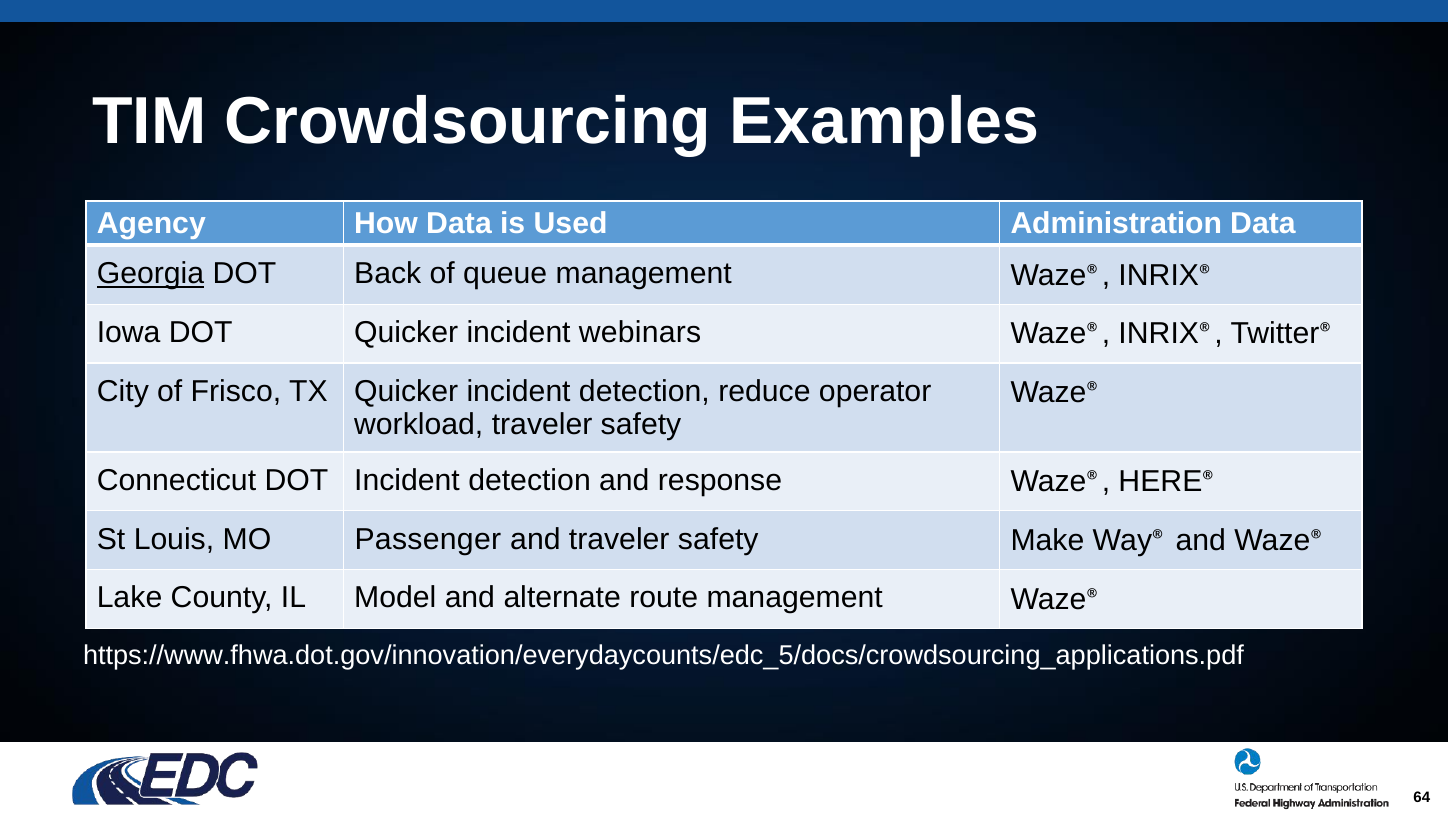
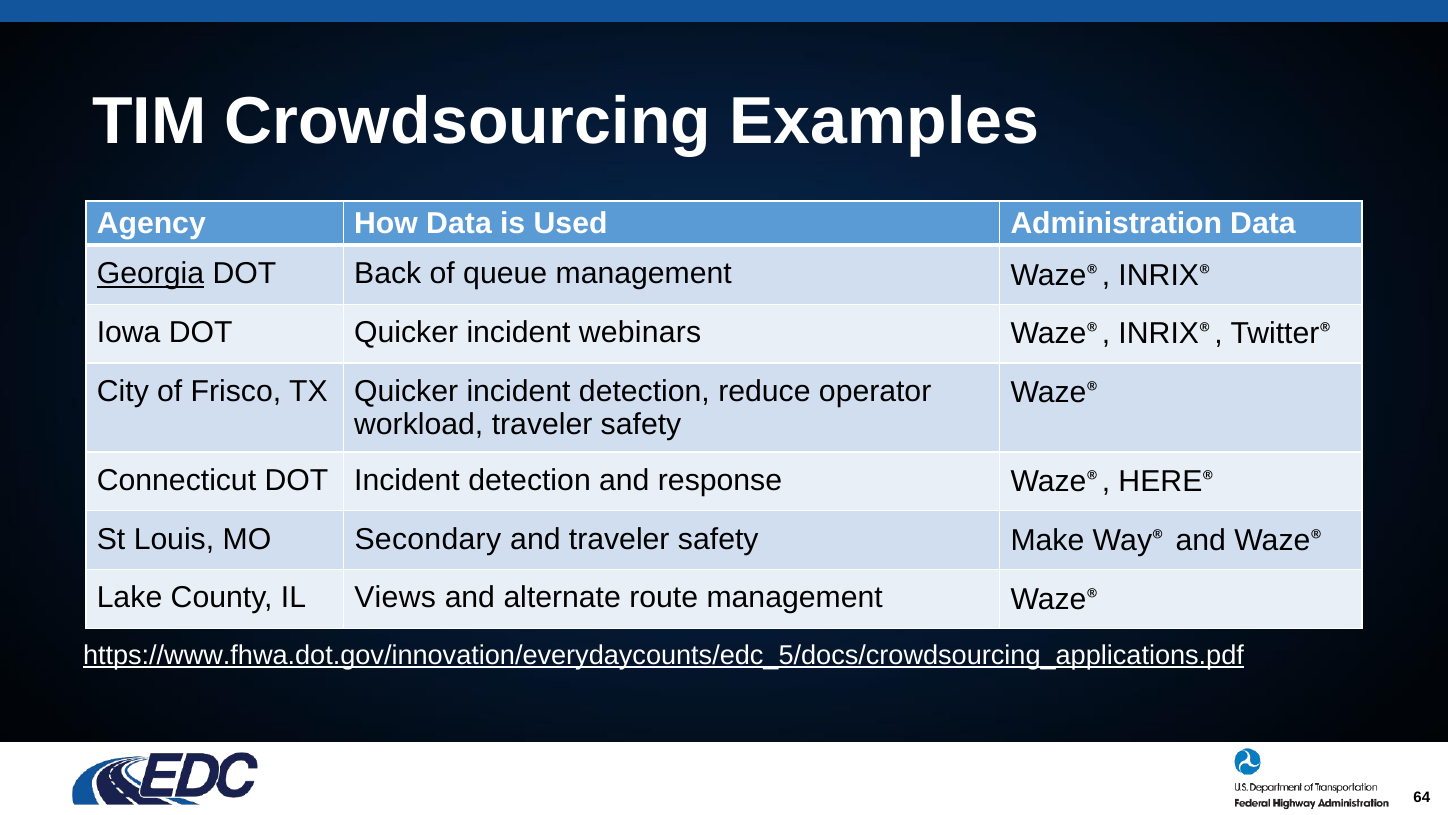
Passenger: Passenger -> Secondary (428, 539)
Model: Model -> Views (395, 597)
https://www.fhwa.dot.gov/innovation/everydaycounts/edc_5/docs/crowdsourcing_applications.pdf underline: none -> present (663, 655)
